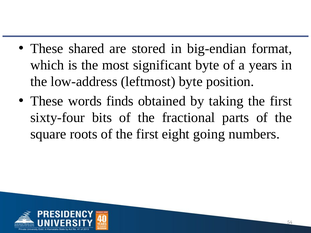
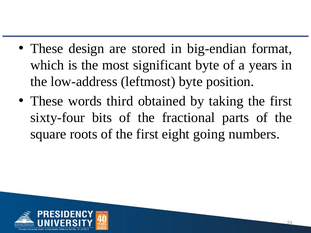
shared: shared -> design (86, 49)
finds: finds -> third (120, 101)
